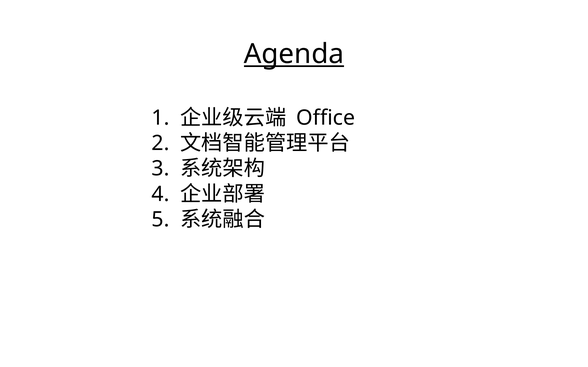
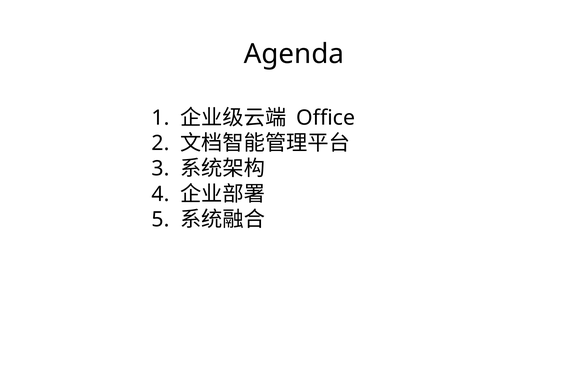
Agenda underline: present -> none (294, 54)
